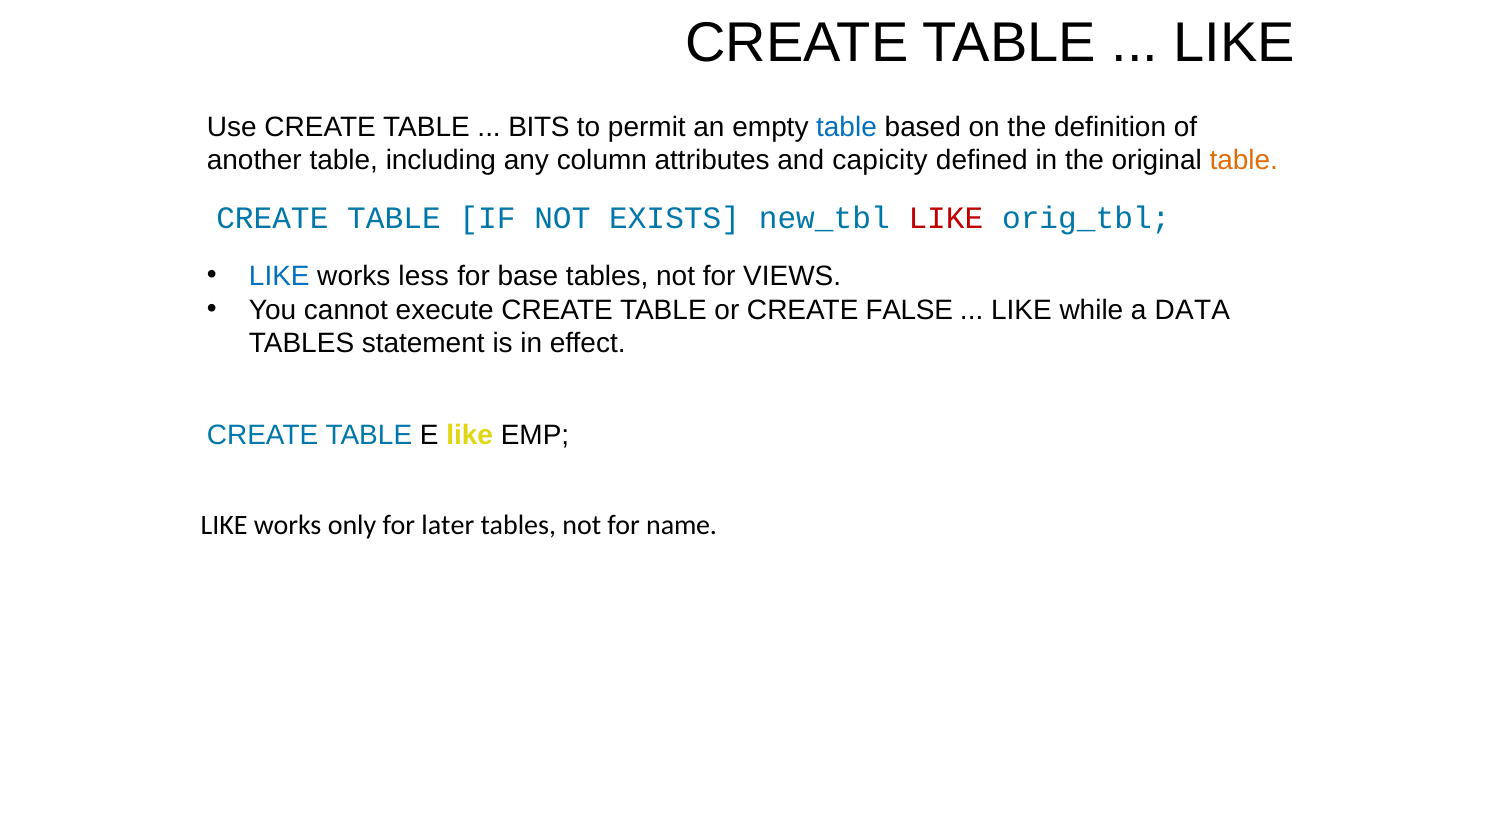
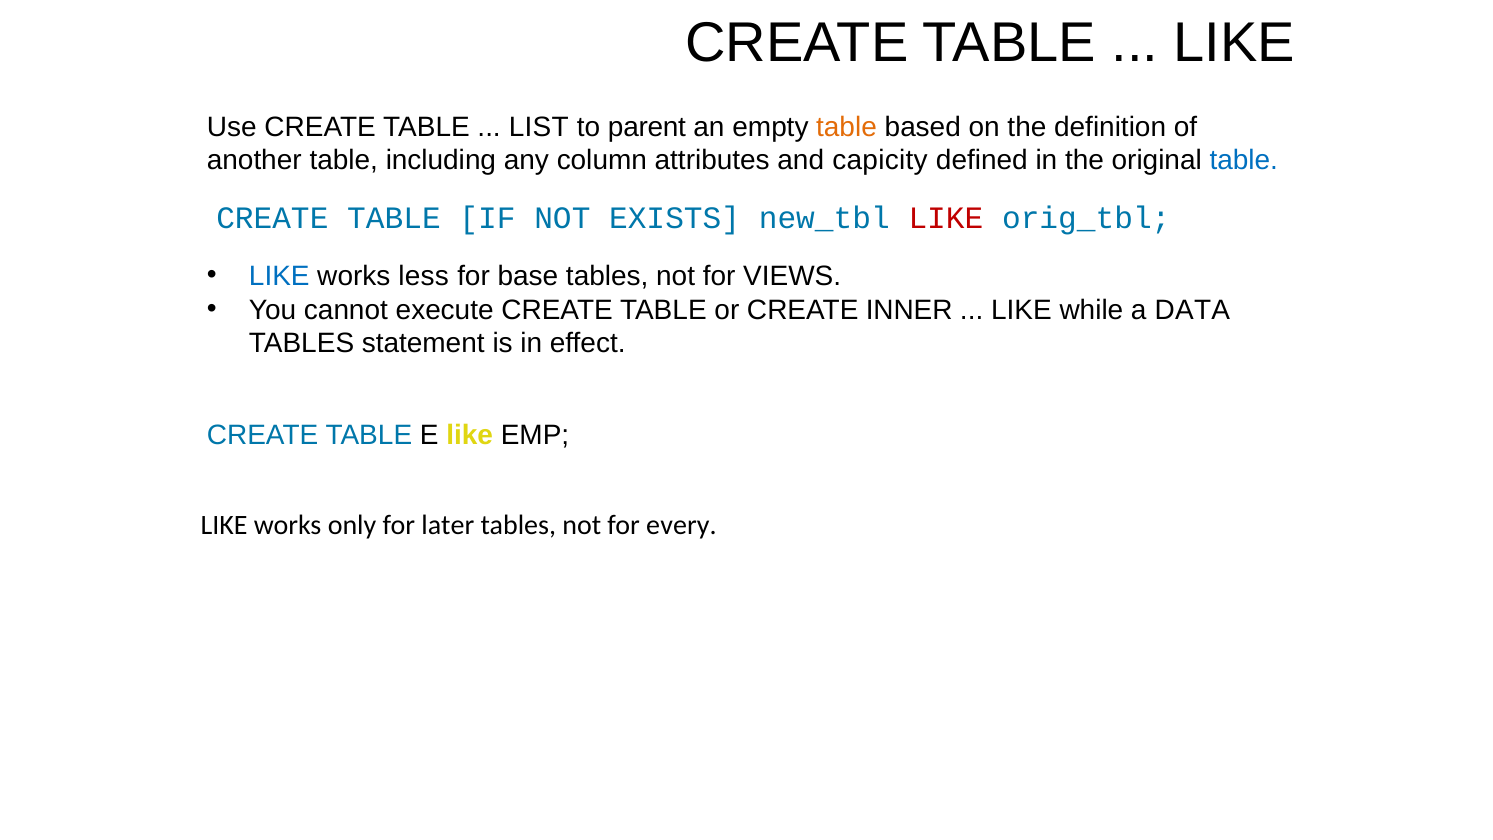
BITS: BITS -> LIST (539, 127)
permit: permit -> parent (647, 127)
table colour: blue -> orange (847, 127)
table colour: orange -> blue (1244, 160)
FALSE: FALSE -> INNER (909, 310)
name: name -> every (681, 526)
